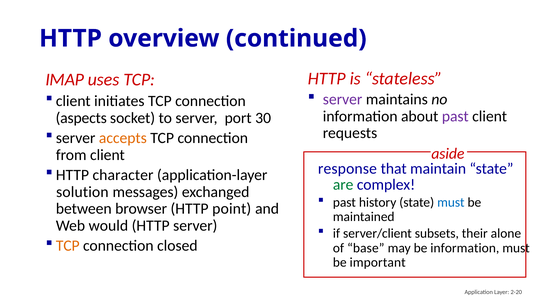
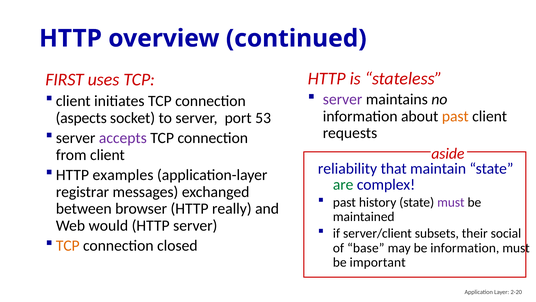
IMAP: IMAP -> FIRST (65, 80)
past colour: purple -> orange (455, 116)
30: 30 -> 53 (263, 118)
accepts colour: orange -> purple (123, 138)
response: response -> reliability (347, 168)
character: character -> examples (123, 175)
solution: solution -> registrar (82, 192)
must colour: blue -> purple (451, 202)
point: point -> really (232, 208)
alone: alone -> social (506, 233)
